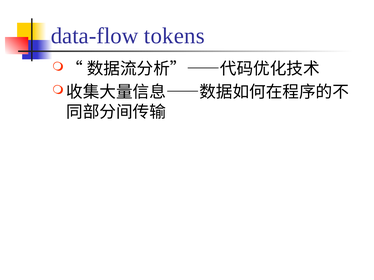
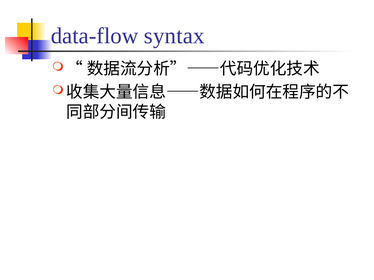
tokens: tokens -> syntax (174, 36)
